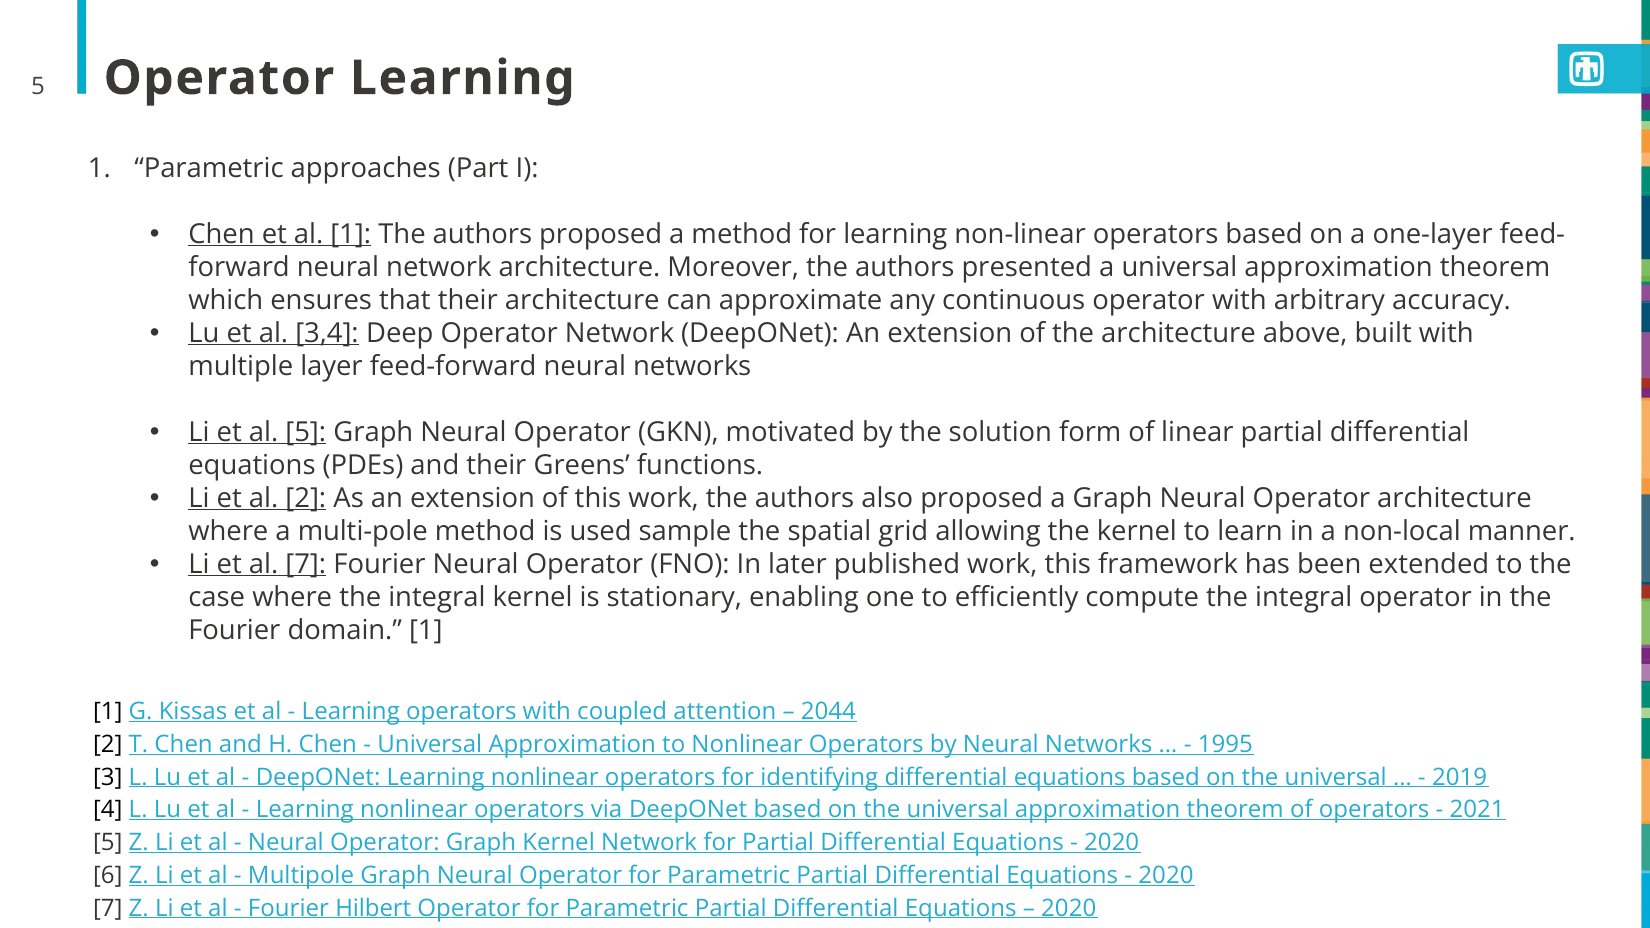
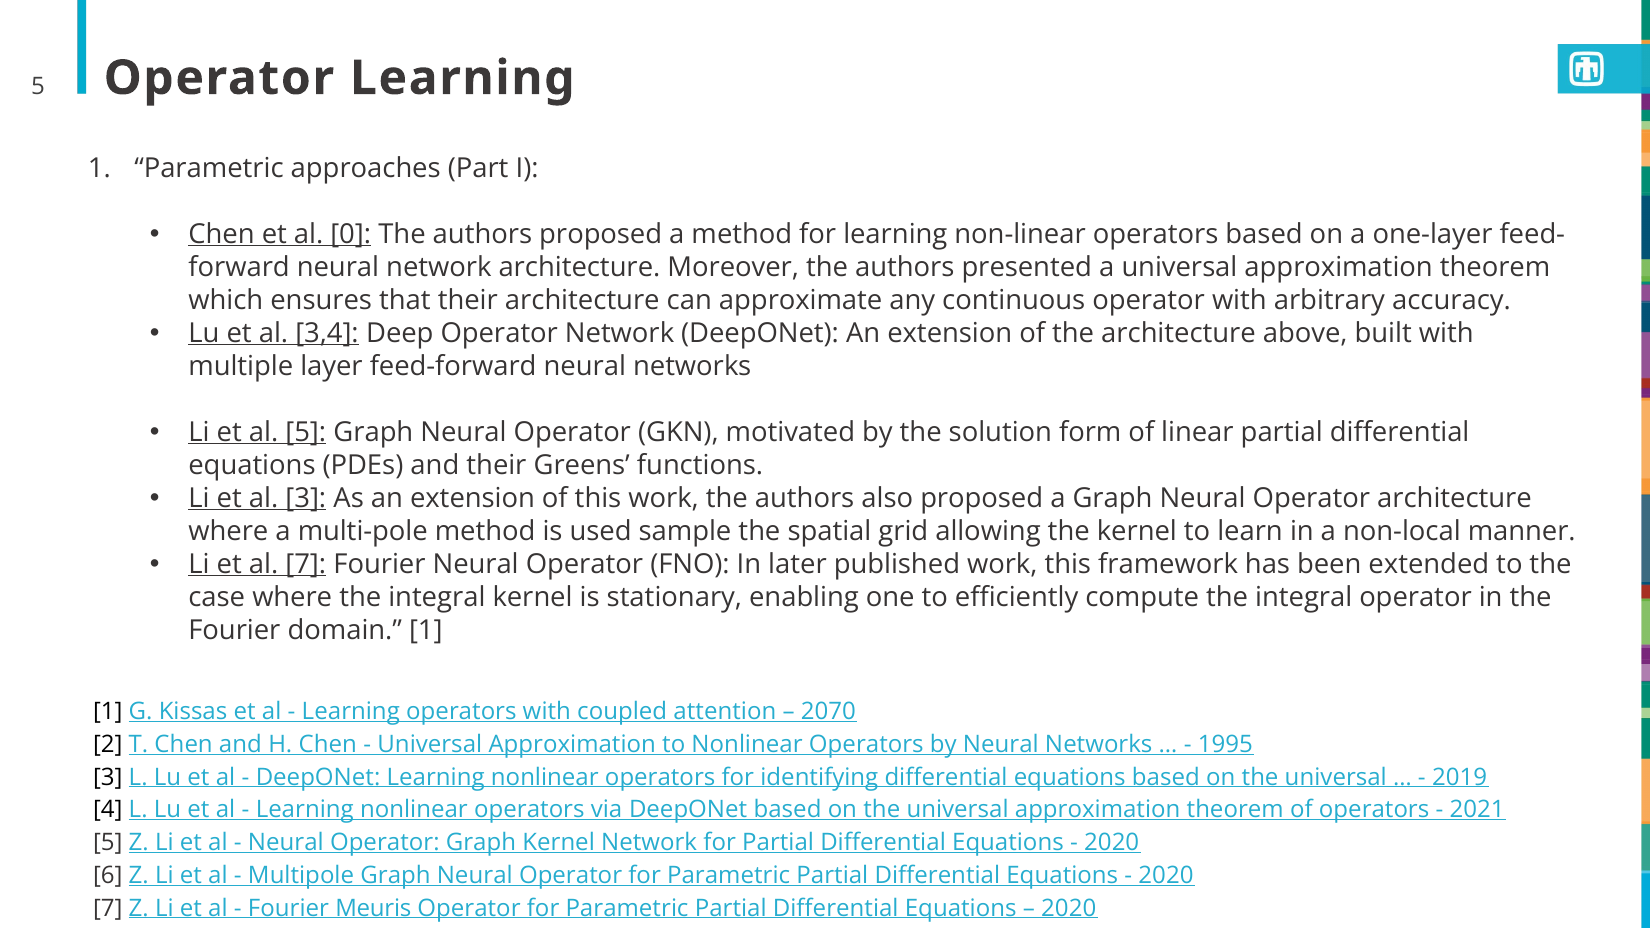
al 1: 1 -> 0 (351, 235)
al 2: 2 -> 3 (306, 499)
2044: 2044 -> 2070 (828, 712)
Hilbert: Hilbert -> Meuris (373, 908)
